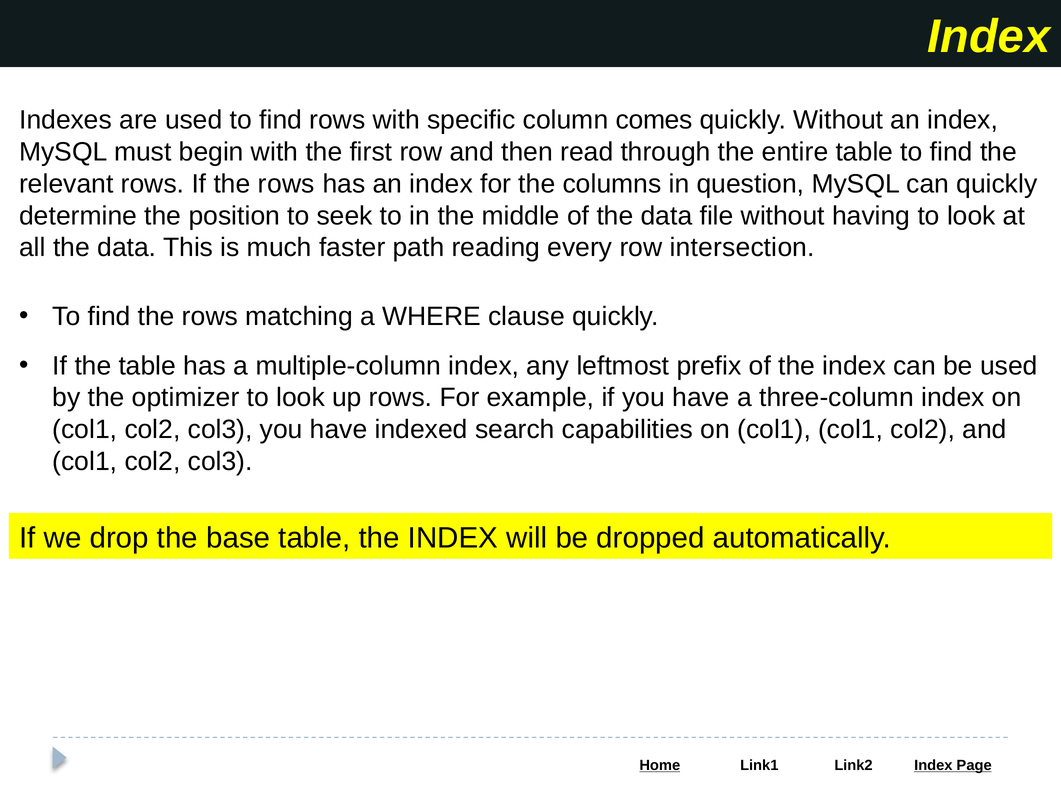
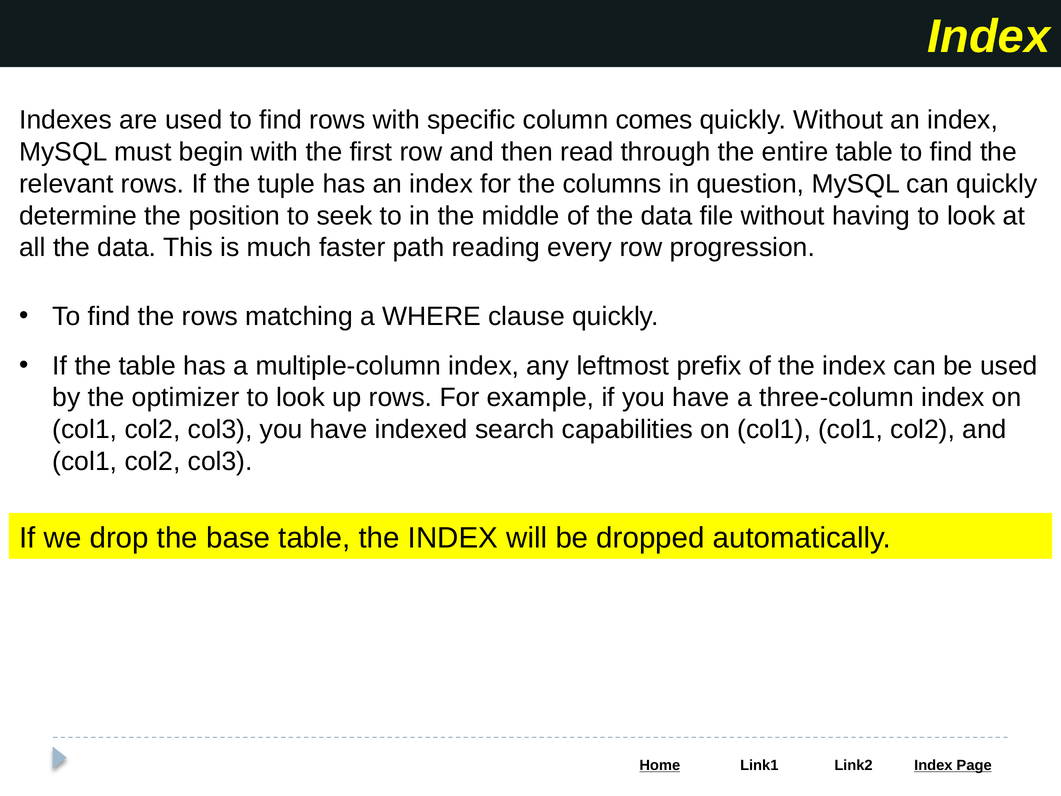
If the rows: rows -> tuple (286, 184)
intersection: intersection -> progression (742, 248)
